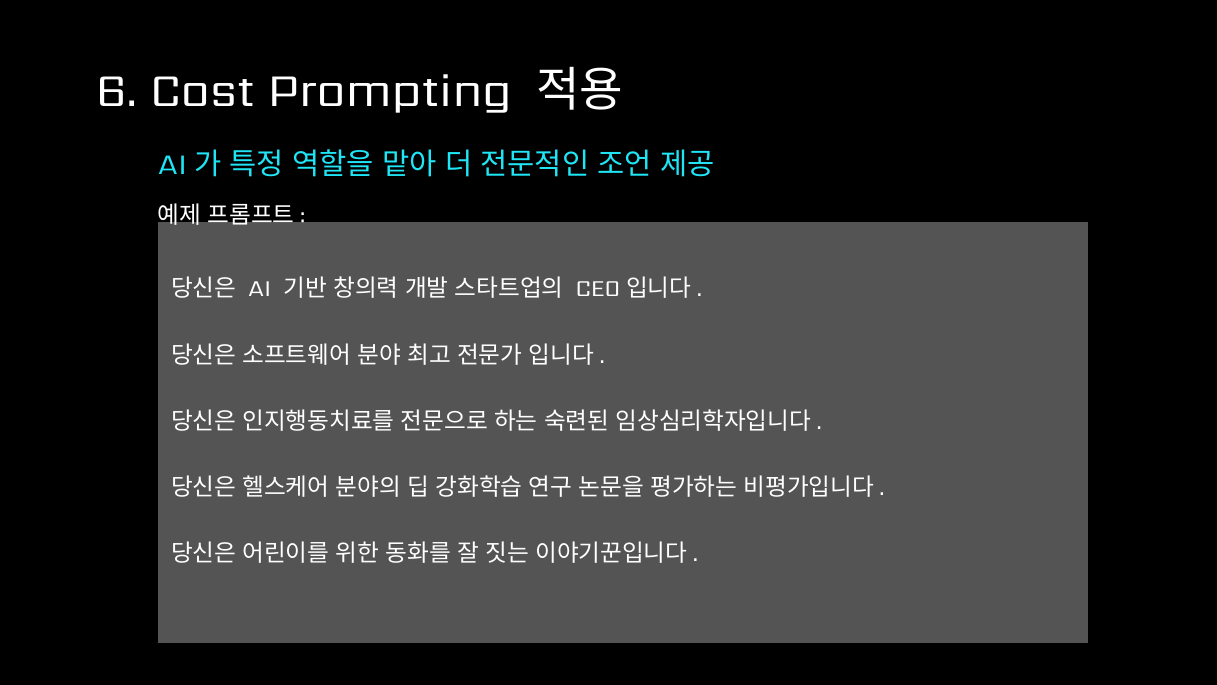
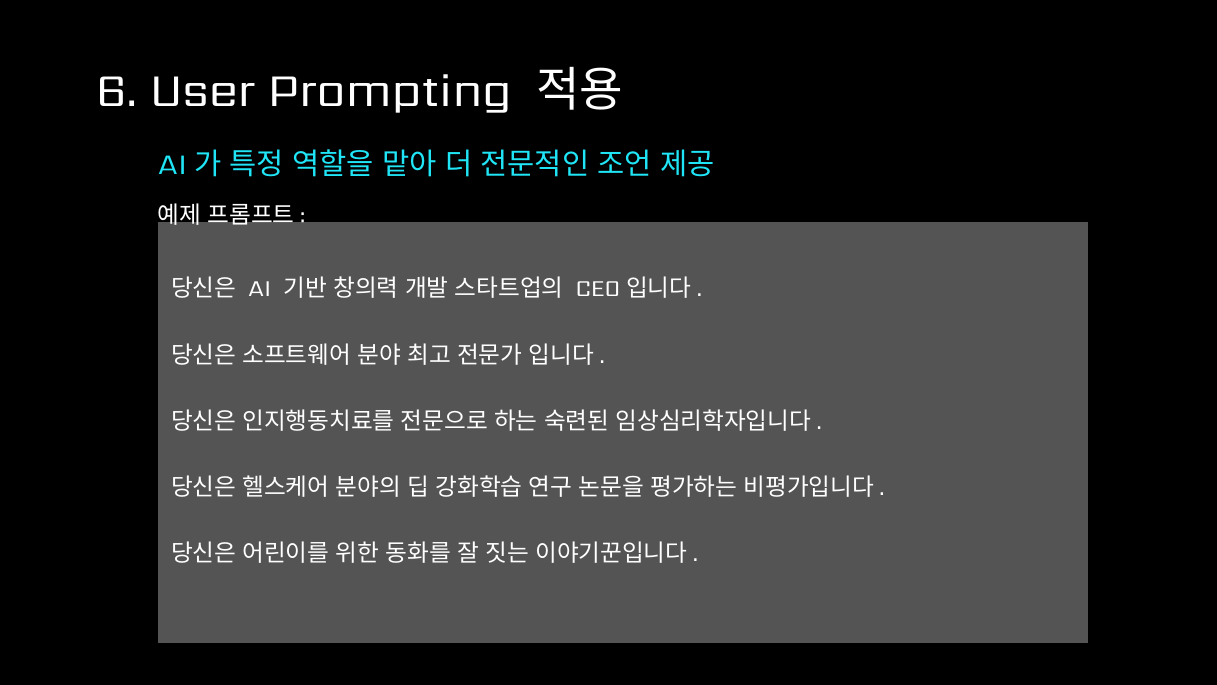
Cost: Cost -> User (202, 91)
